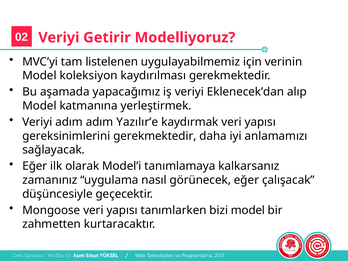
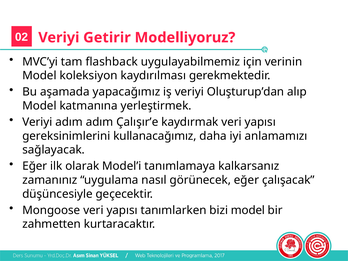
listelenen: listelenen -> flashback (112, 62)
Eklenecek’dan: Eklenecek’dan -> Oluşturup’dan (246, 92)
Yazılır’e: Yazılır’e -> Çalışır’e (137, 122)
gereksinimlerini gerekmektedir: gerekmektedir -> kullanacağımız (155, 136)
